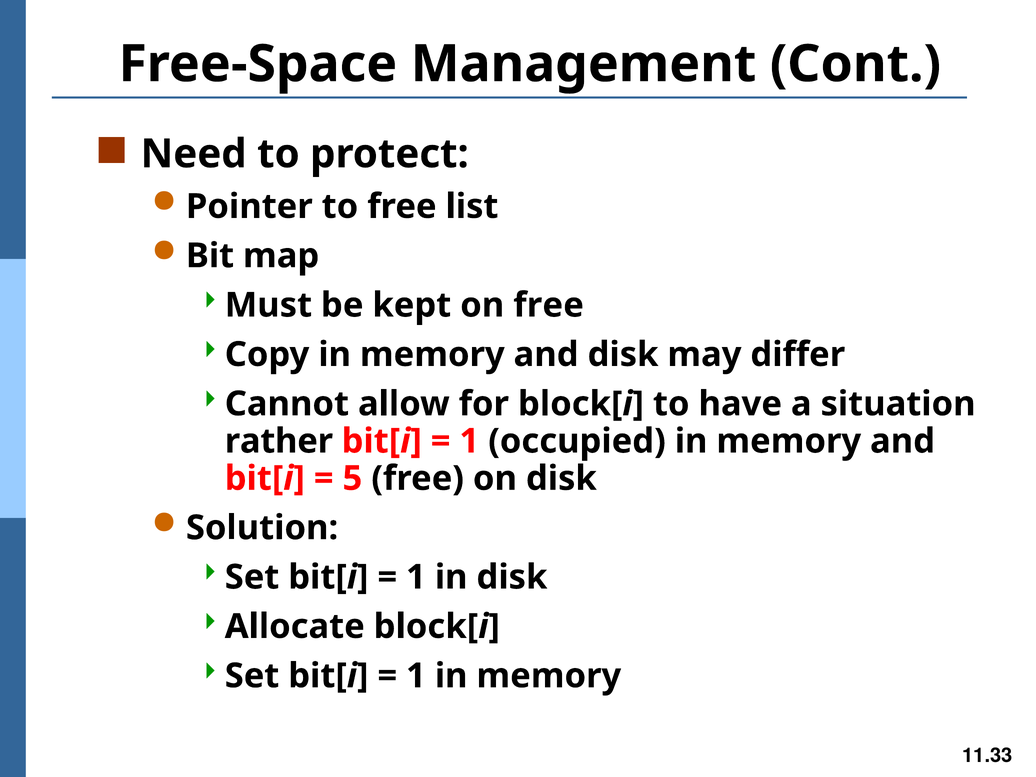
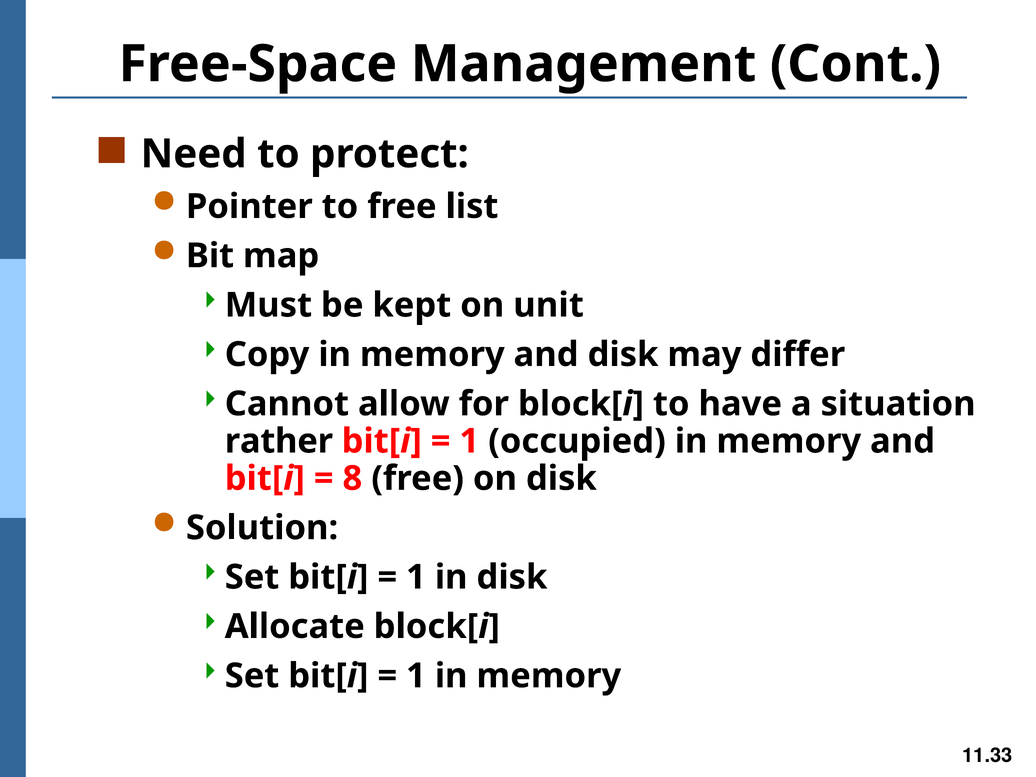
on free: free -> unit (549, 305)
5: 5 -> 8 (352, 478)
